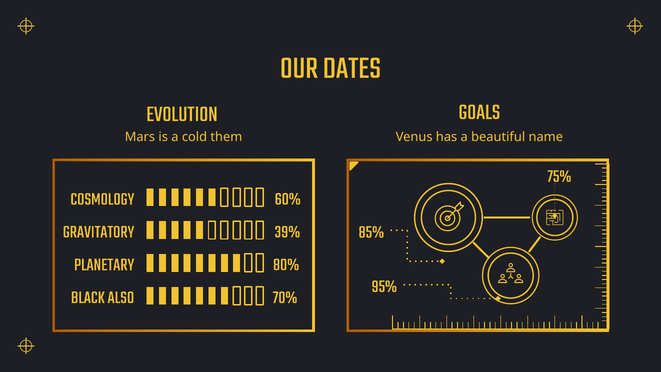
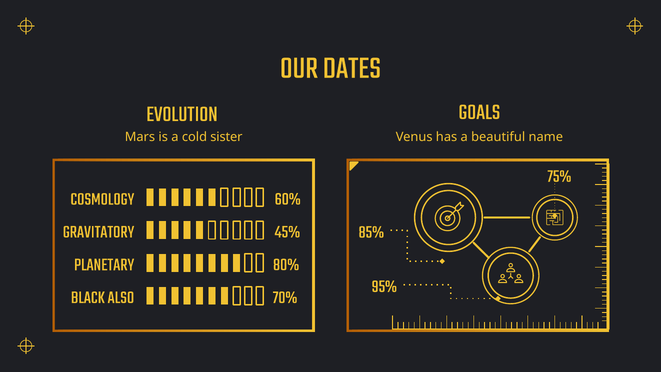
them: them -> sister (226, 137)
39%: 39% -> 45% (287, 231)
